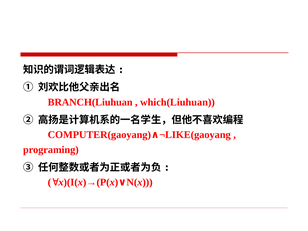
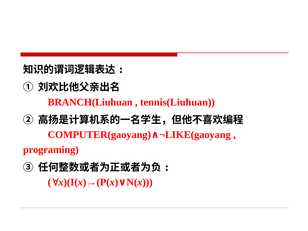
which(Liuhuan: which(Liuhuan -> tennis(Liuhuan (178, 102)
